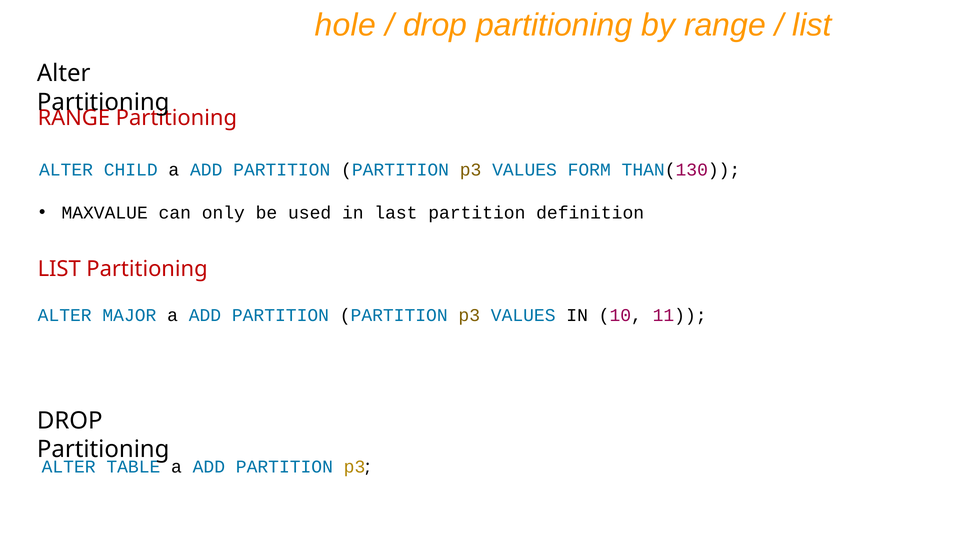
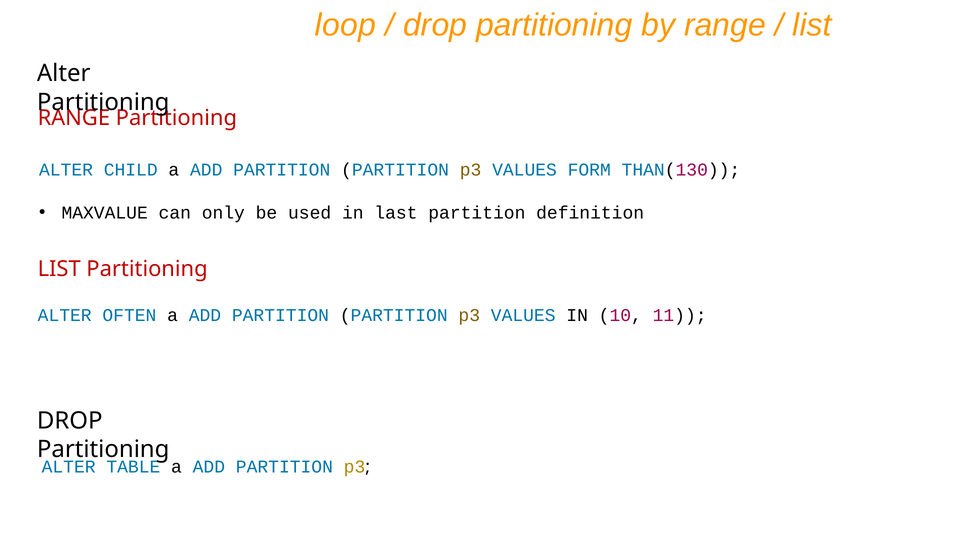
hole: hole -> loop (345, 25)
MAJOR: MAJOR -> OFTEN (129, 315)
